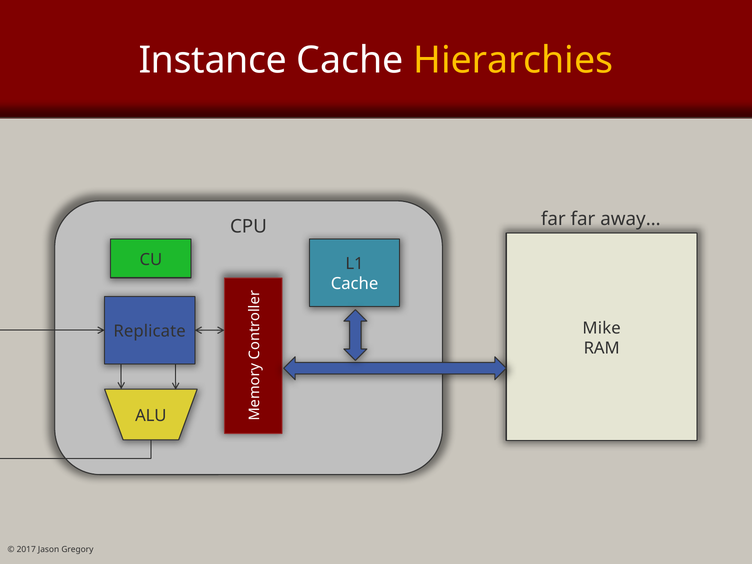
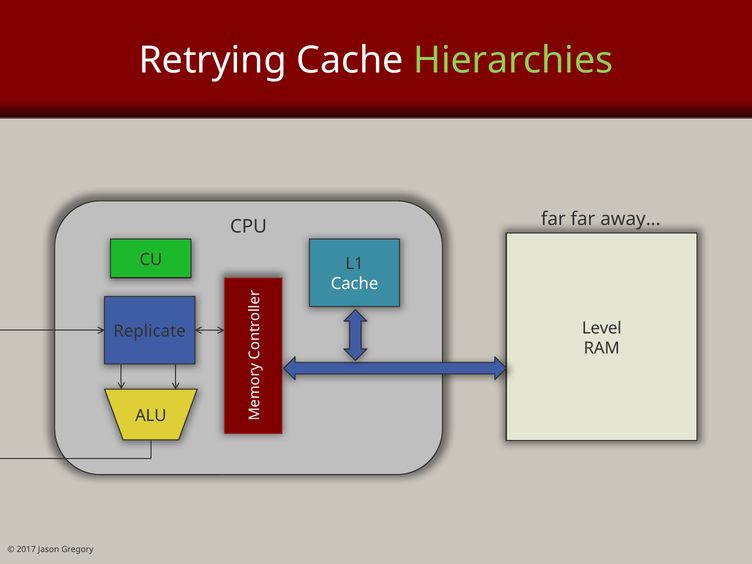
Instance: Instance -> Retrying (213, 61)
Hierarchies colour: yellow -> light green (513, 61)
Mike: Mike -> Level (602, 328)
